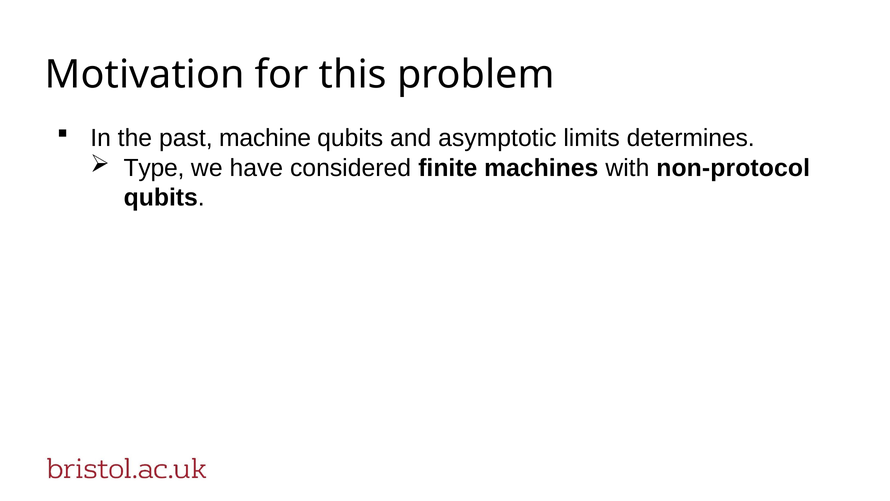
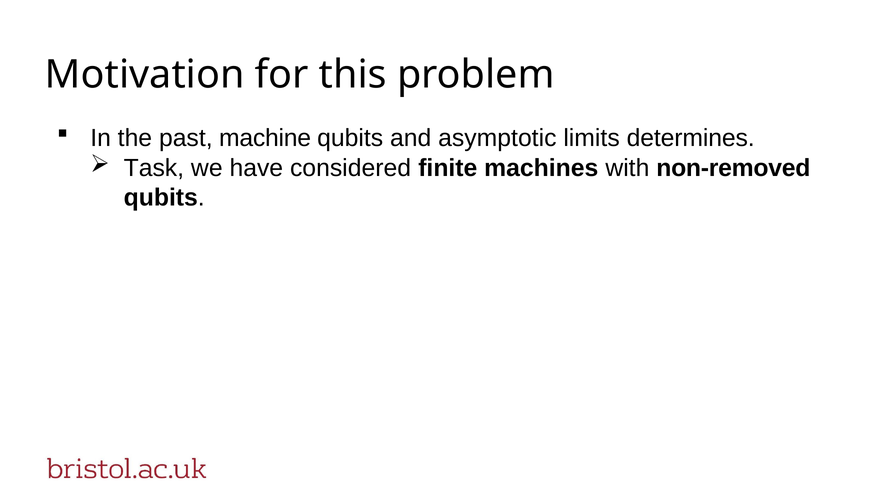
Type: Type -> Task (154, 168)
non-protocol: non-protocol -> non-removed (733, 168)
